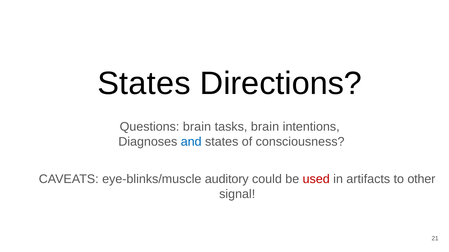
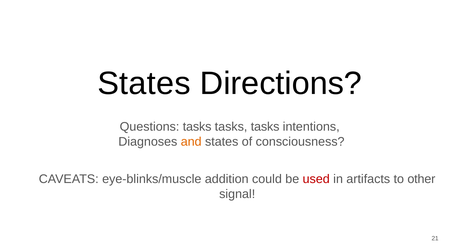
Questions brain: brain -> tasks (197, 127)
brain: brain -> tasks (265, 127)
and colour: blue -> orange (191, 142)
auditory: auditory -> addition (227, 179)
